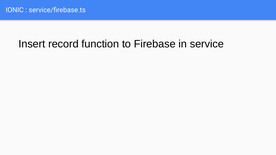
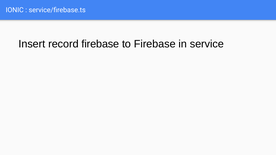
record function: function -> firebase (100, 44)
